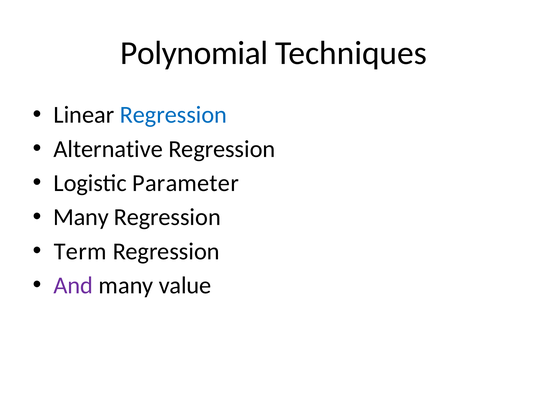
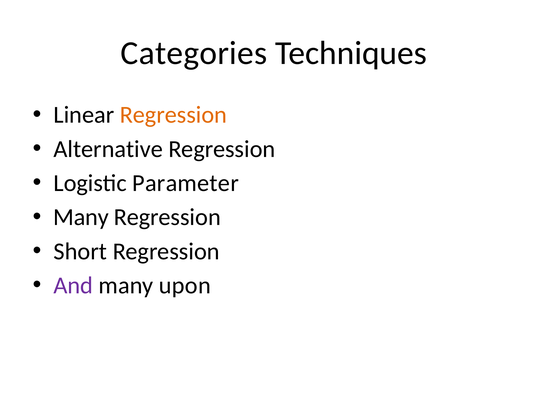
Polynomial: Polynomial -> Categories (194, 53)
Regression colour: blue -> orange (173, 115)
Term: Term -> Short (80, 251)
value: value -> upon (185, 286)
